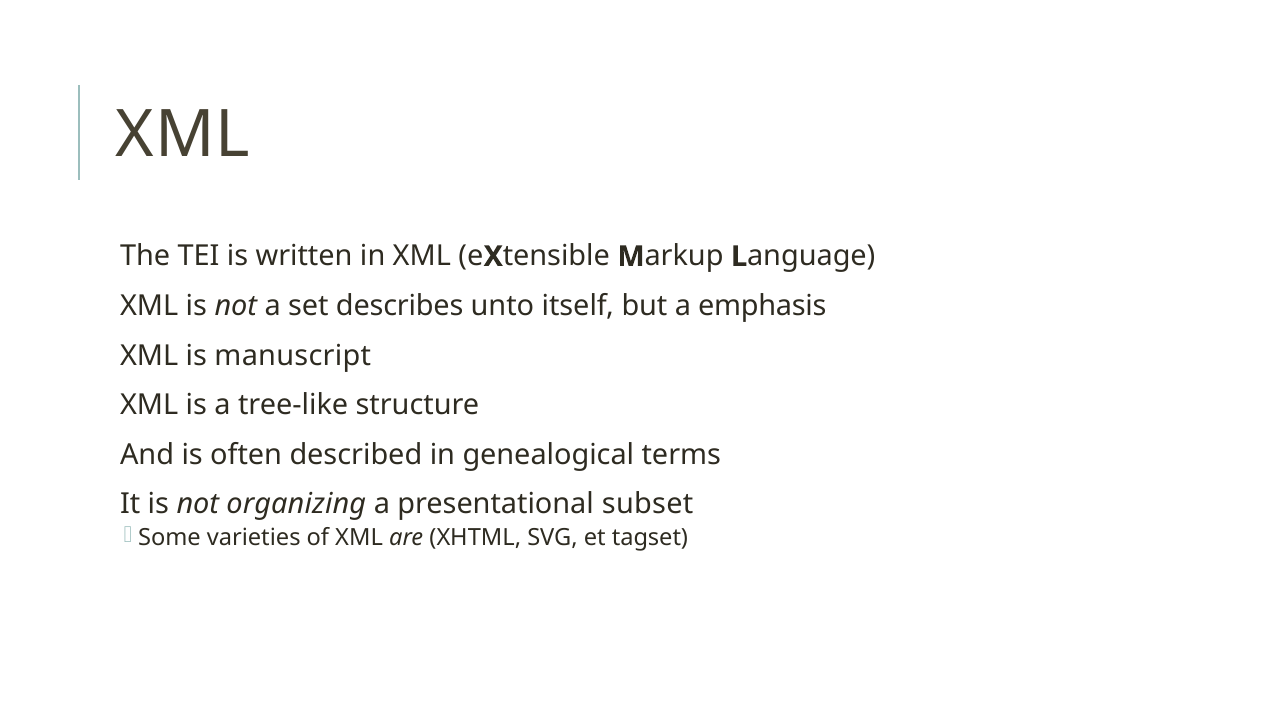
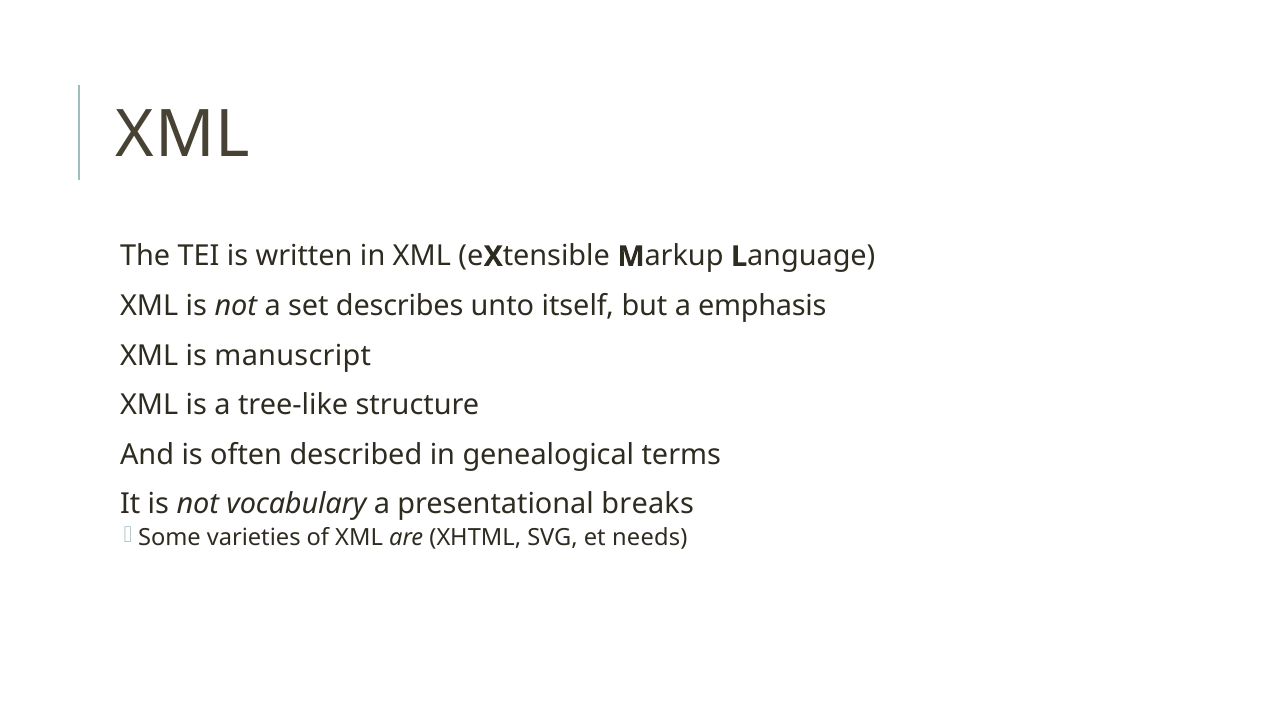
organizing: organizing -> vocabulary (296, 505)
subset: subset -> breaks (648, 505)
tagset: tagset -> needs (650, 538)
